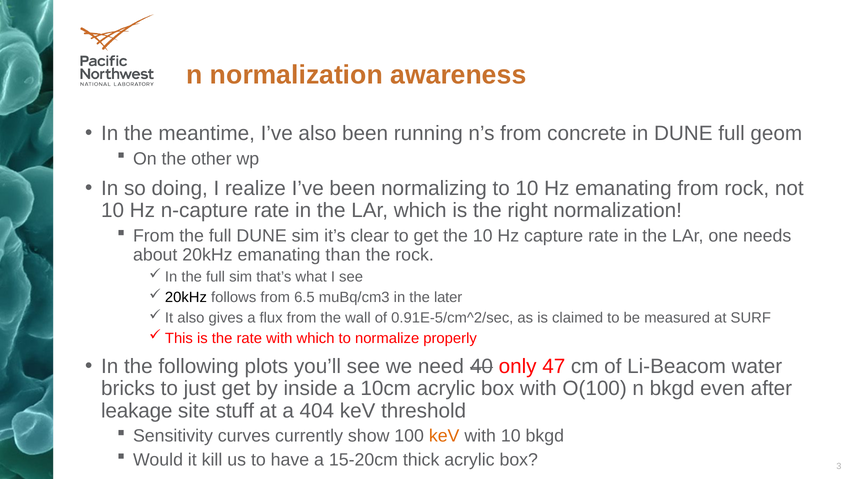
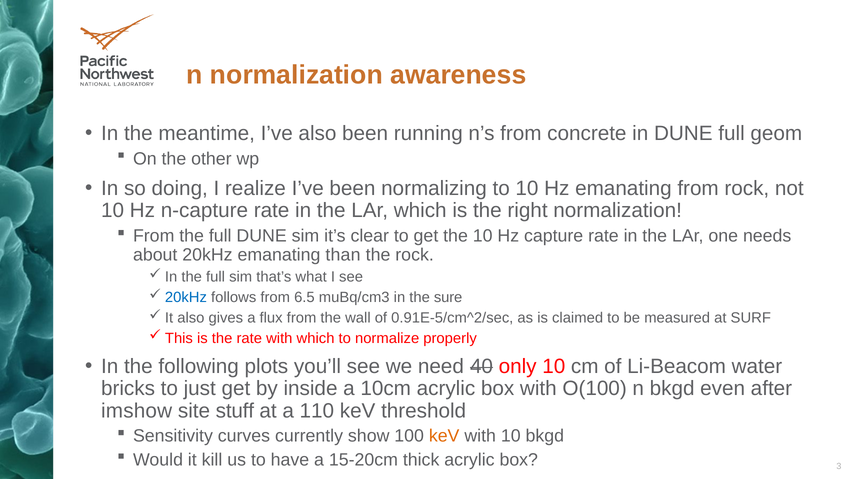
20kHz colour: black -> blue (186, 298)
later: later -> sure (448, 298)
only 47: 47 -> 10 (554, 366)
leakage: leakage -> imshow (137, 411)
404: 404 -> 110 (317, 411)
